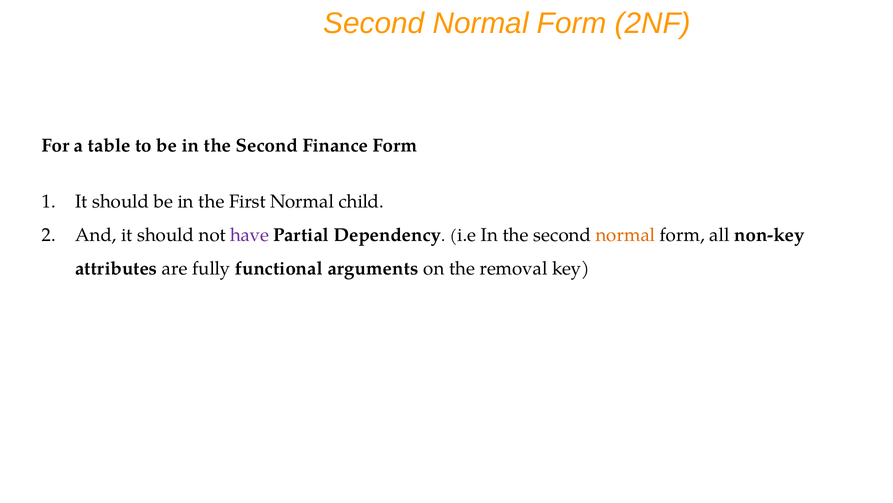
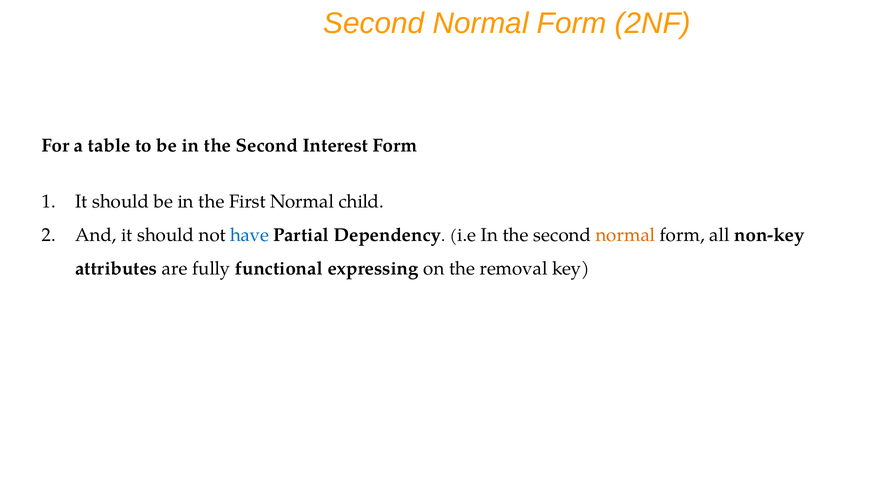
Finance: Finance -> Interest (335, 146)
have colour: purple -> blue (250, 235)
arguments: arguments -> expressing (373, 268)
